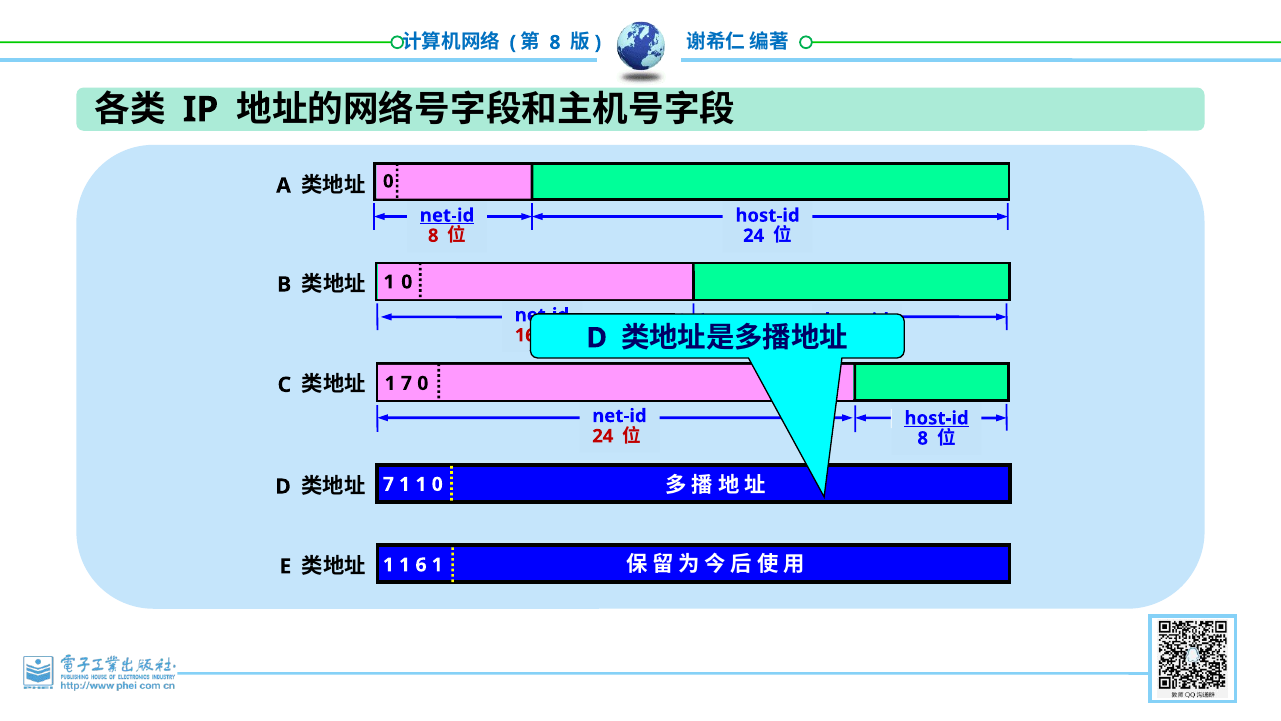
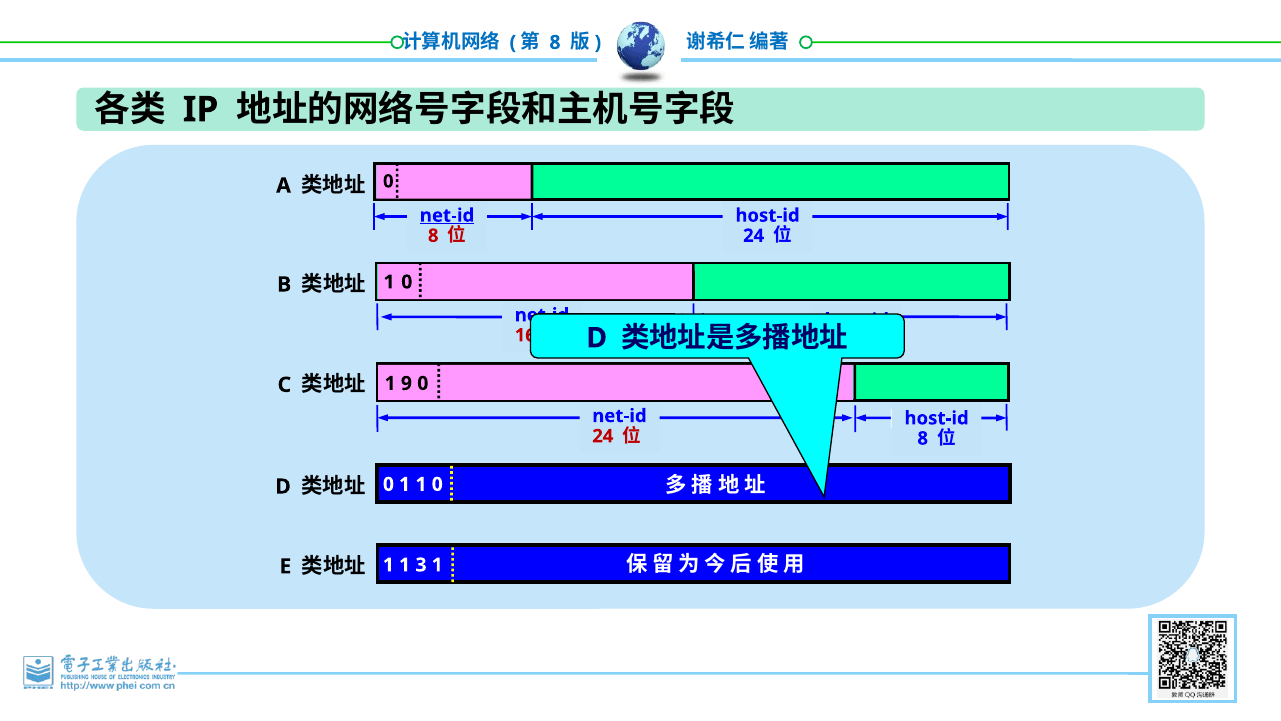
1 7: 7 -> 9 (406, 383)
host-id underline: present -> none (937, 418)
7: 7 -> 0 (388, 484)
6: 6 -> 3 (421, 565)
